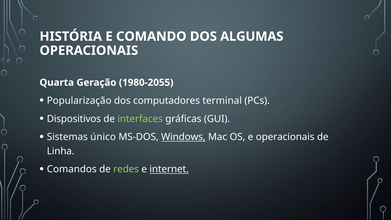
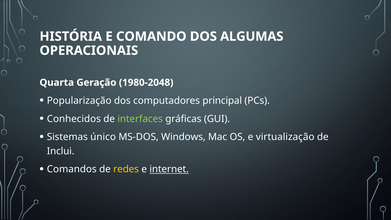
1980-2055: 1980-2055 -> 1980-2048 (146, 83)
terminal: terminal -> principal (222, 101)
Dispositivos: Dispositivos -> Conhecidos (74, 119)
Windows underline: present -> none (183, 137)
e operacionais: operacionais -> virtualização (285, 137)
Linha: Linha -> Inclui (61, 151)
redes colour: light green -> yellow (126, 169)
